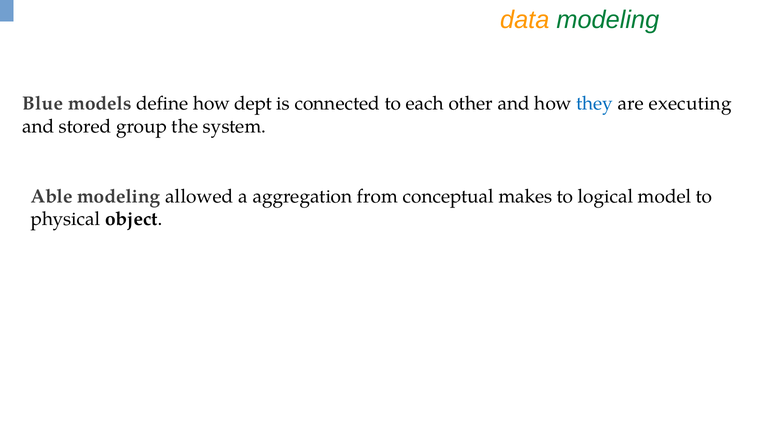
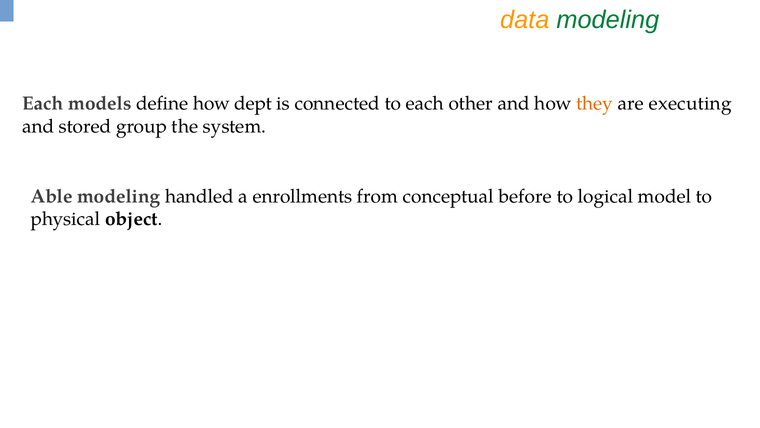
Blue: Blue -> Each (43, 104)
they colour: blue -> orange (594, 104)
allowed: allowed -> handled (200, 196)
aggregation: aggregation -> enrollments (302, 196)
makes: makes -> before (525, 196)
